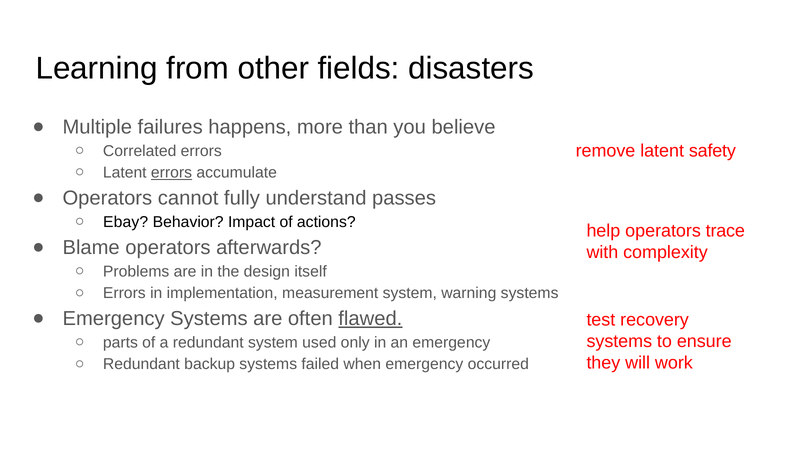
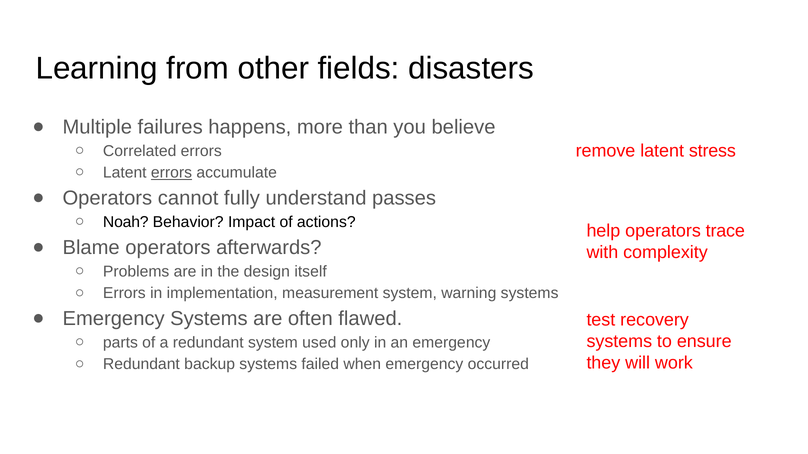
safety: safety -> stress (712, 151)
Ebay: Ebay -> Noah (126, 222)
flawed underline: present -> none (370, 319)
